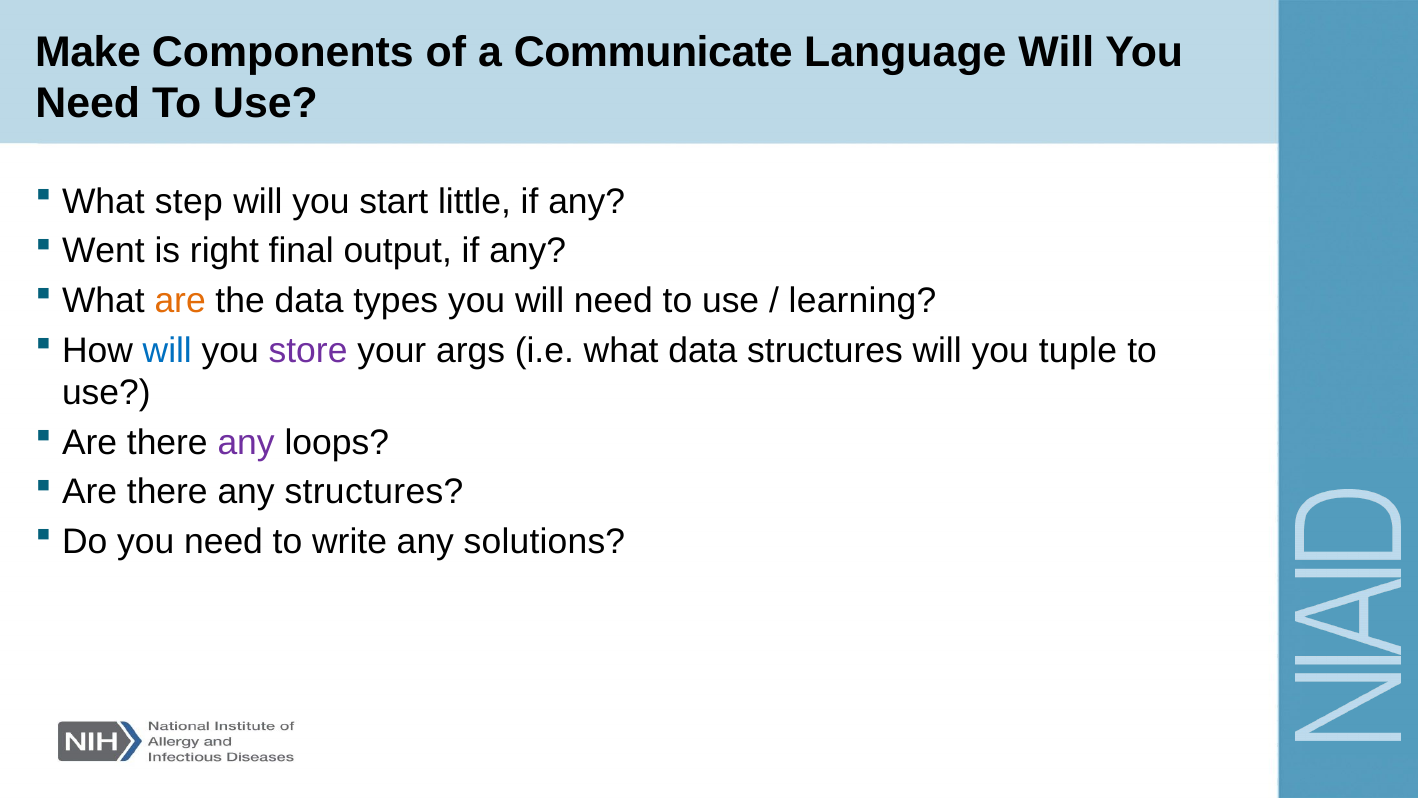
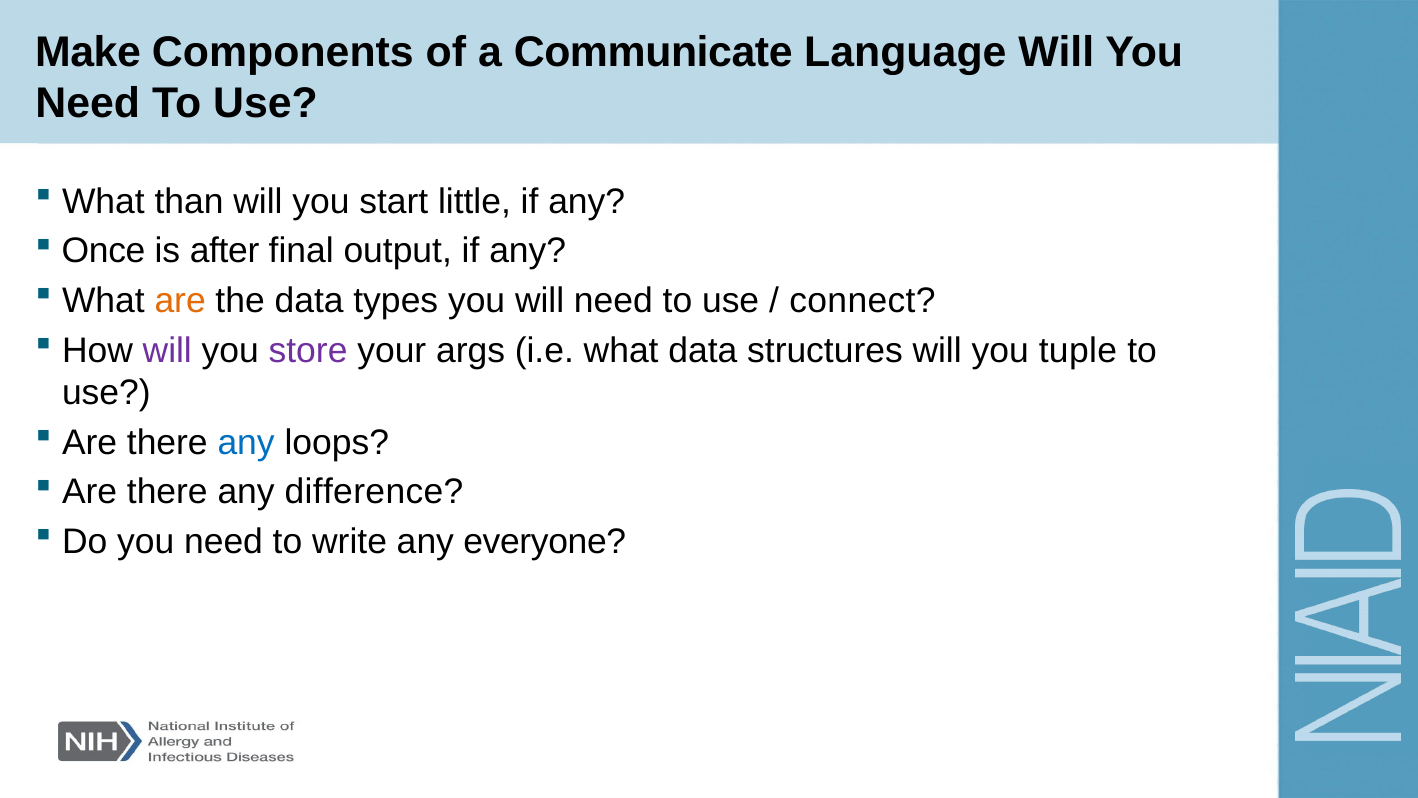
step: step -> than (189, 201)
Went: Went -> Once (104, 251)
right: right -> after (225, 251)
learning: learning -> connect (862, 301)
will colour: blue -> purple (167, 350)
any colour: purple -> blue (246, 442)
any structures: structures -> difference (374, 492)
solutions: solutions -> everyone (545, 542)
